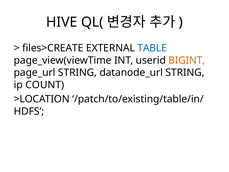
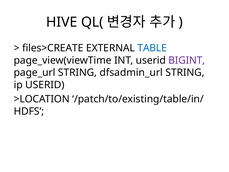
BIGINT colour: orange -> purple (187, 60)
datanode_url: datanode_url -> dfsadmin_url (131, 72)
ip COUNT: COUNT -> USERID (45, 85)
